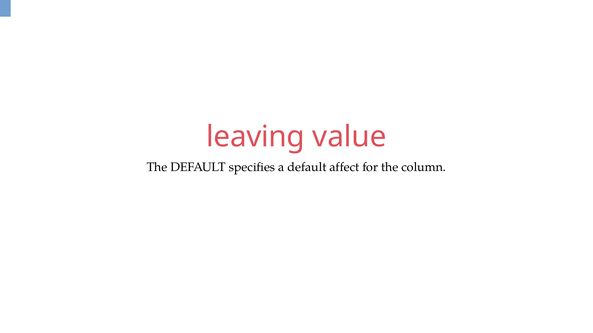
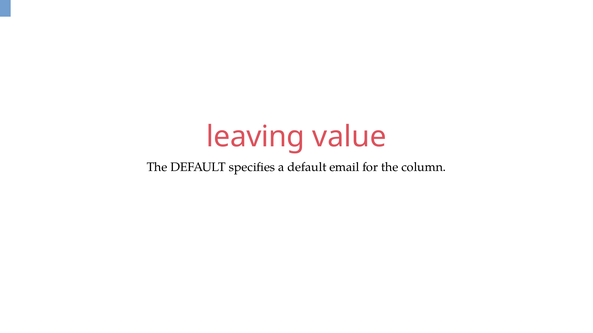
affect: affect -> email (344, 168)
